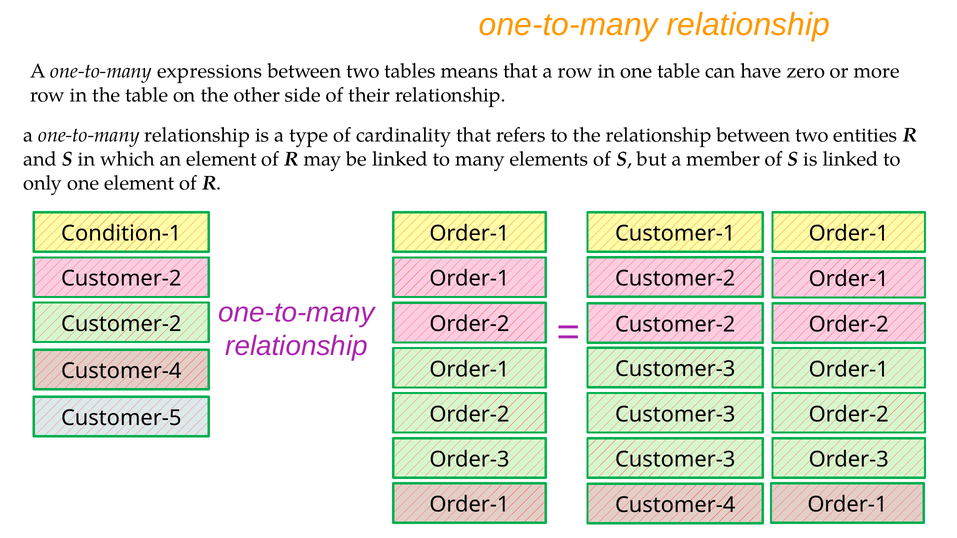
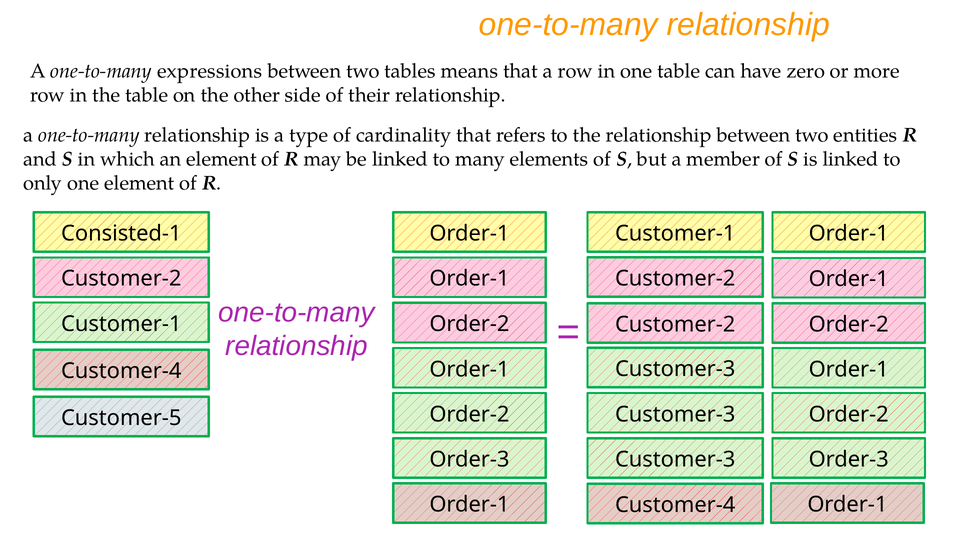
Condition-1: Condition-1 -> Consisted-1 (121, 234)
Customer-2: Customer-2 -> Customer-1 (121, 324)
